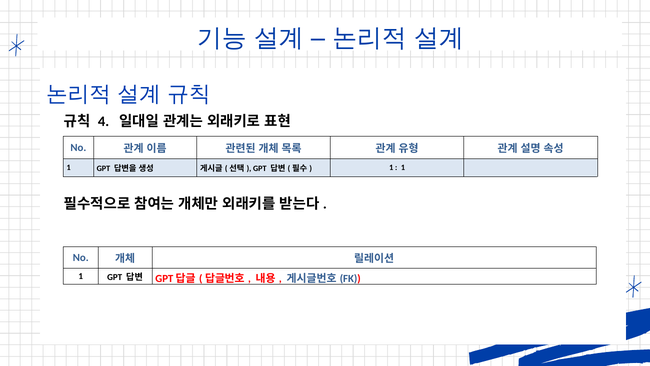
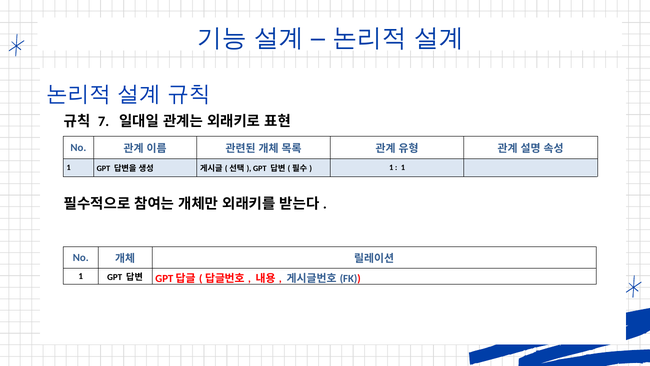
4: 4 -> 7 (104, 121)
